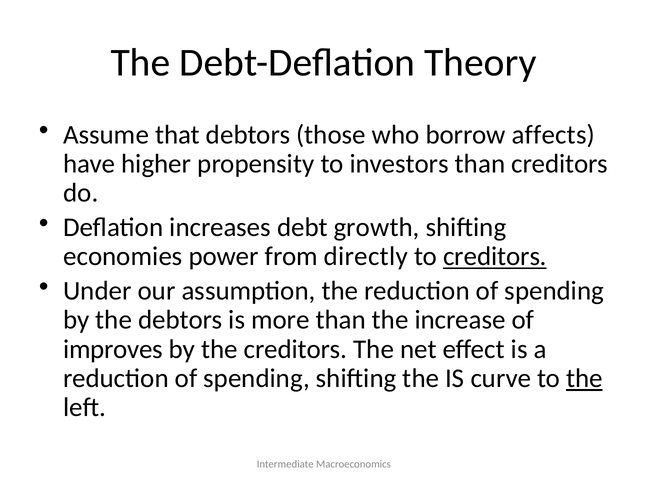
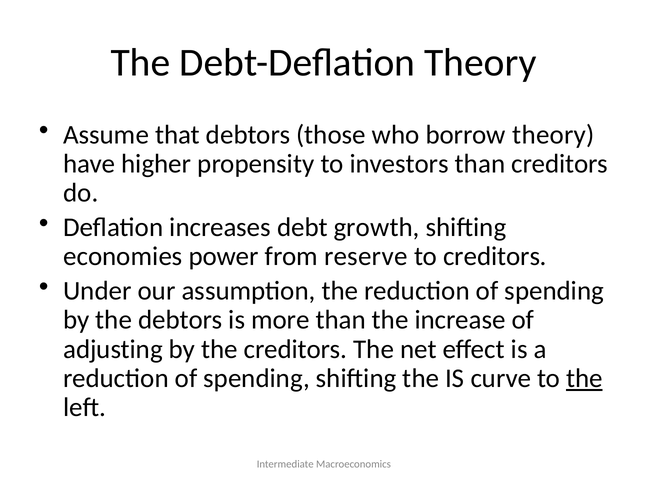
borrow affects: affects -> theory (553, 135)
directly: directly -> reserve (366, 257)
creditors underline: present -> none (495, 257)
improves: improves -> adjusting (113, 349)
